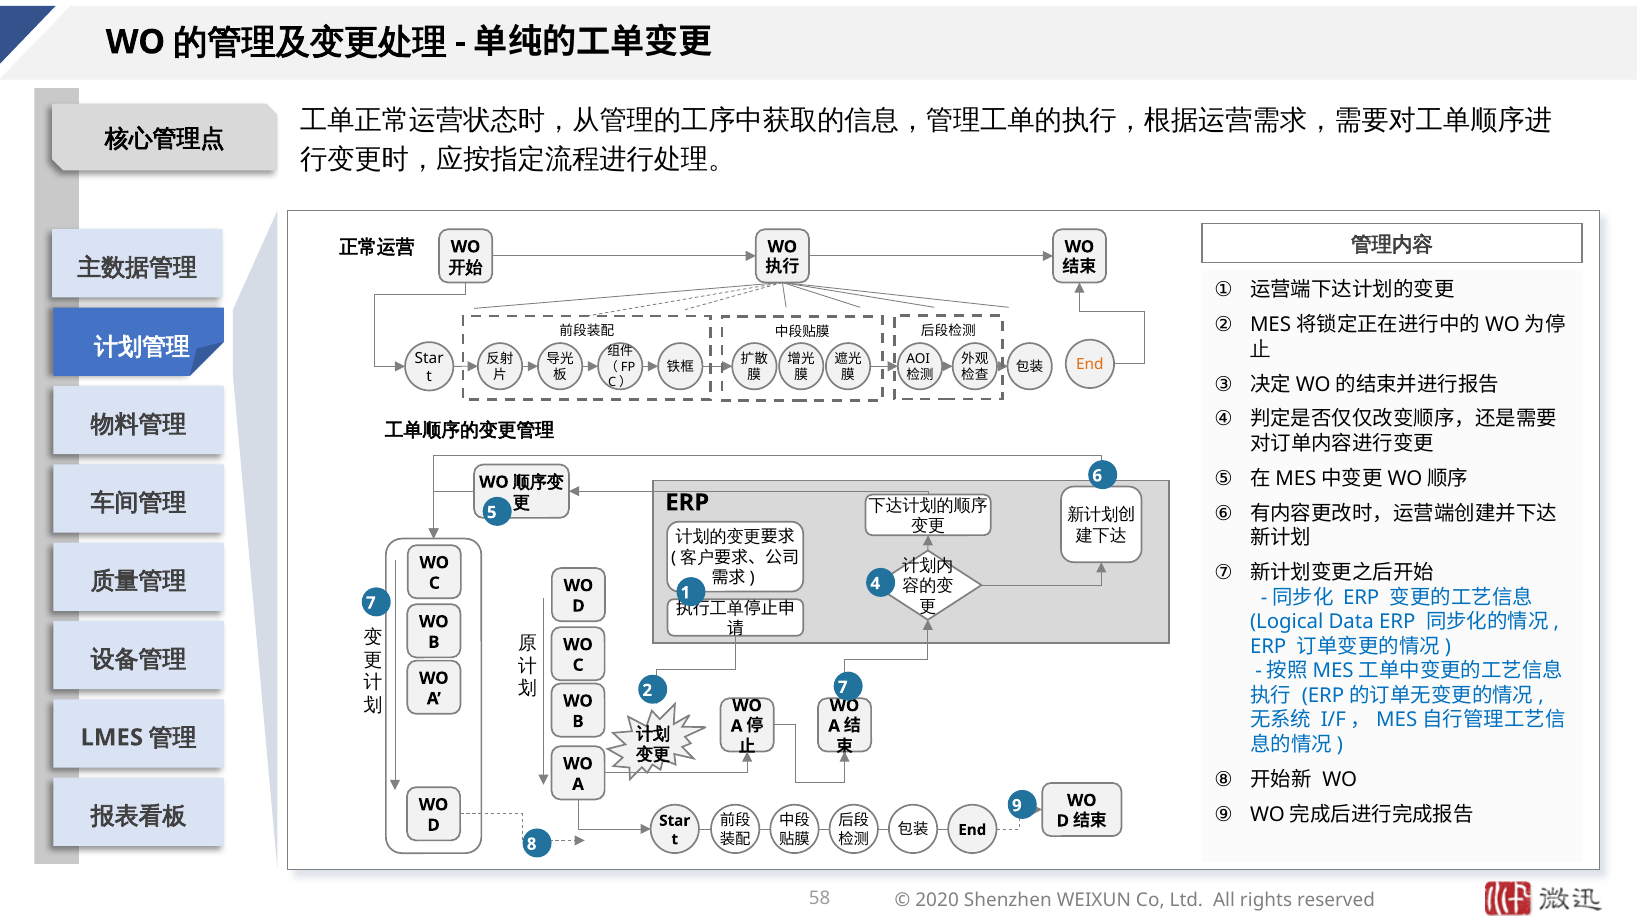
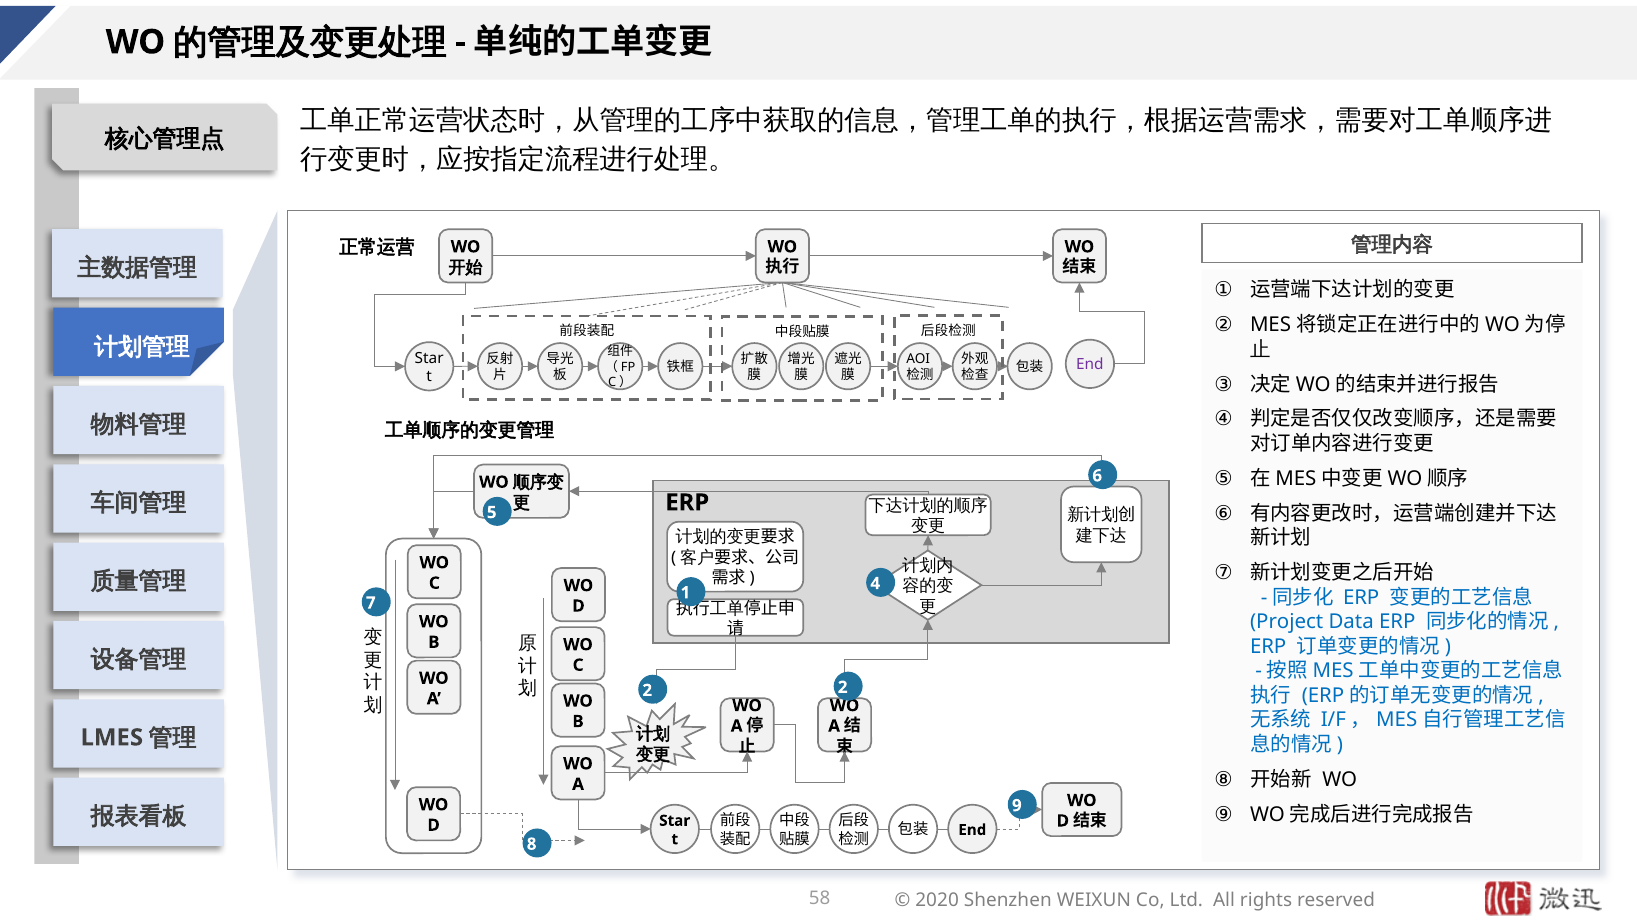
End colour: orange -> purple (1090, 365)
Logical: Logical -> Project (1287, 622)
2 7: 7 -> 2 (843, 687)
